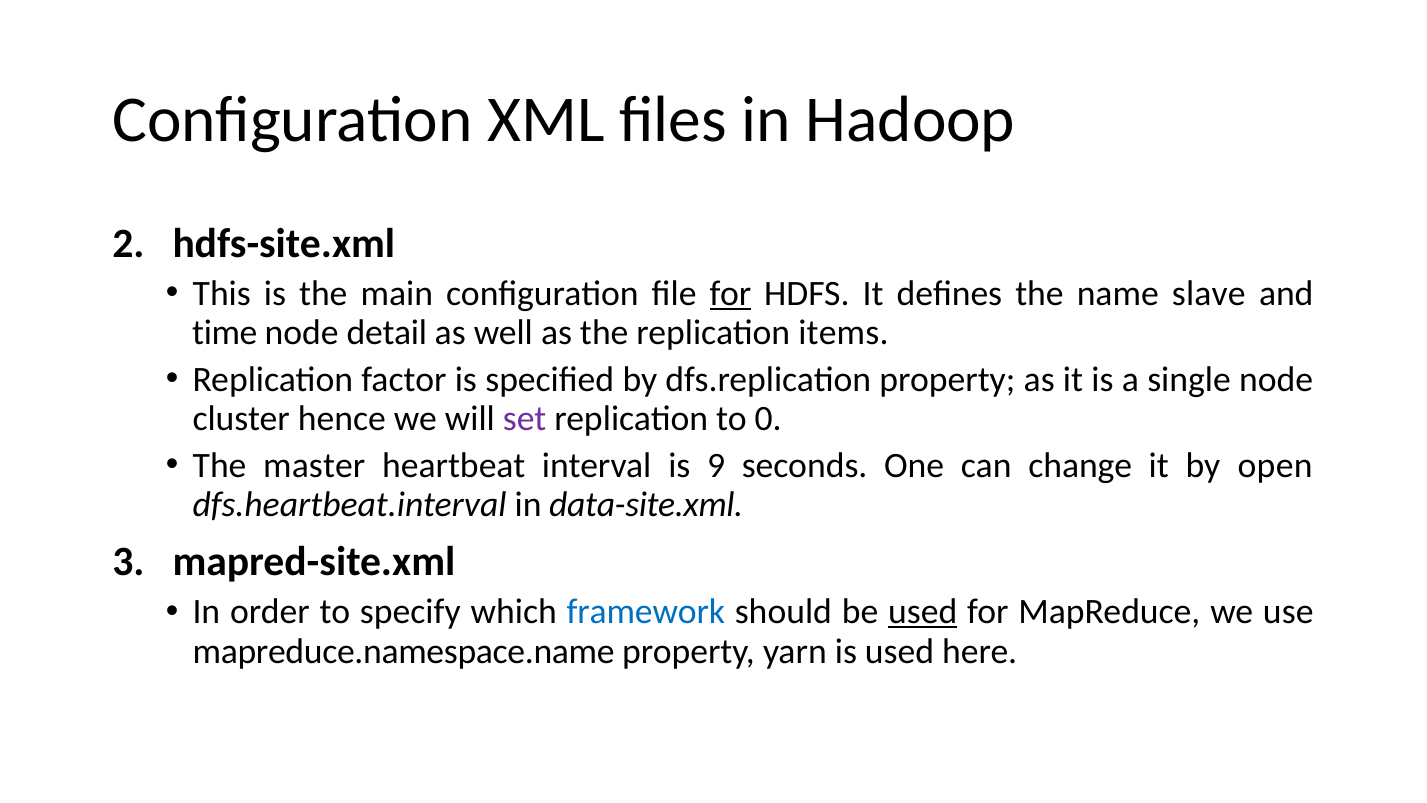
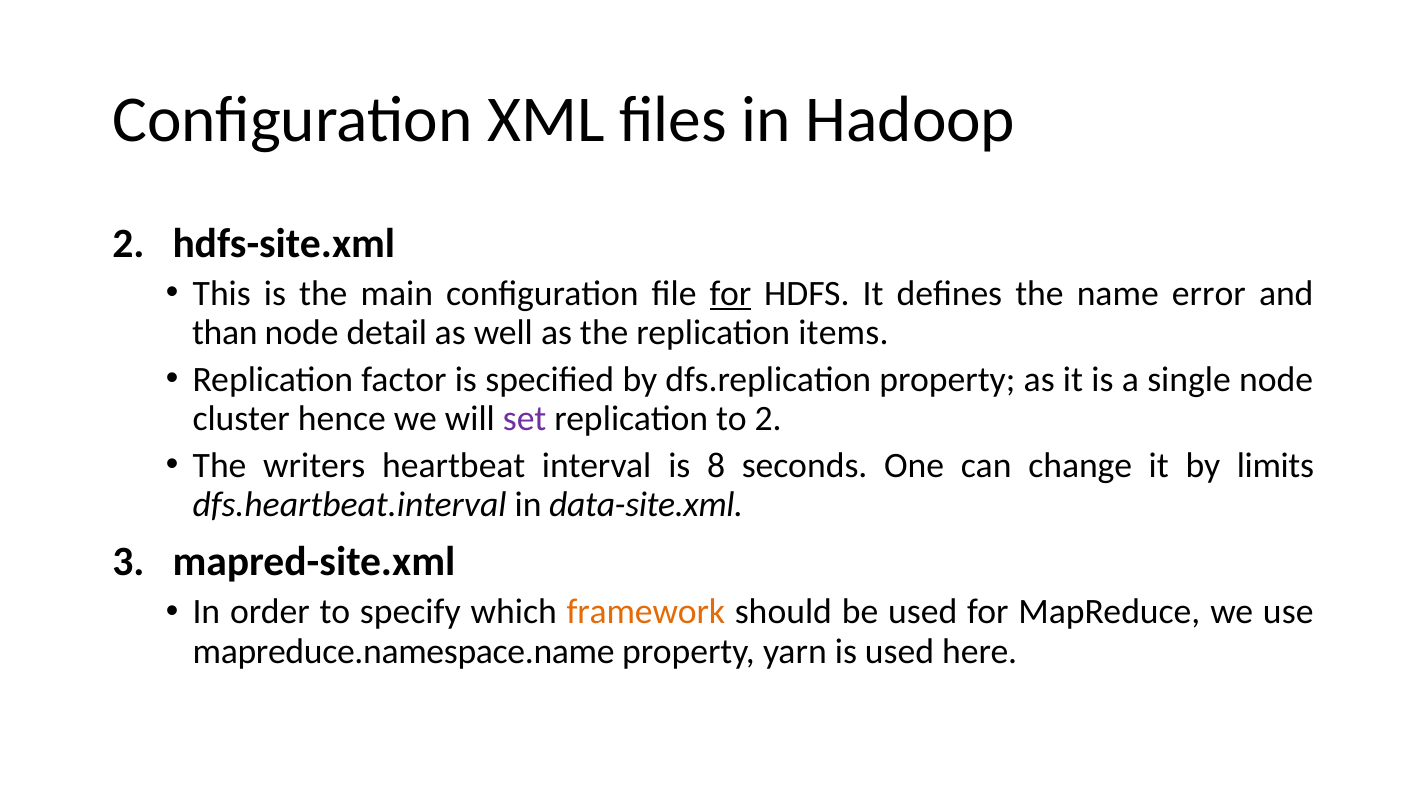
slave: slave -> error (1209, 294)
time: time -> than (225, 333)
to 0: 0 -> 2 (768, 419)
master: master -> writers (314, 465)
9: 9 -> 8 (716, 465)
open: open -> limits (1275, 465)
framework colour: blue -> orange (646, 612)
used underline: present -> none (923, 612)
